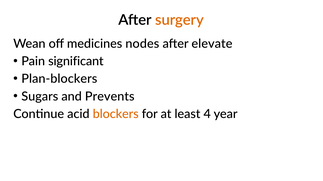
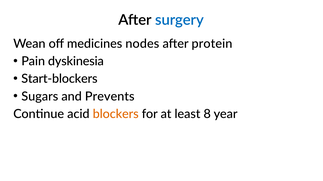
surgery colour: orange -> blue (179, 20)
elevate: elevate -> protein (212, 44)
significant: significant -> dyskinesia (76, 62)
Plan-blockers: Plan-blockers -> Start-blockers (59, 79)
4: 4 -> 8 (207, 114)
